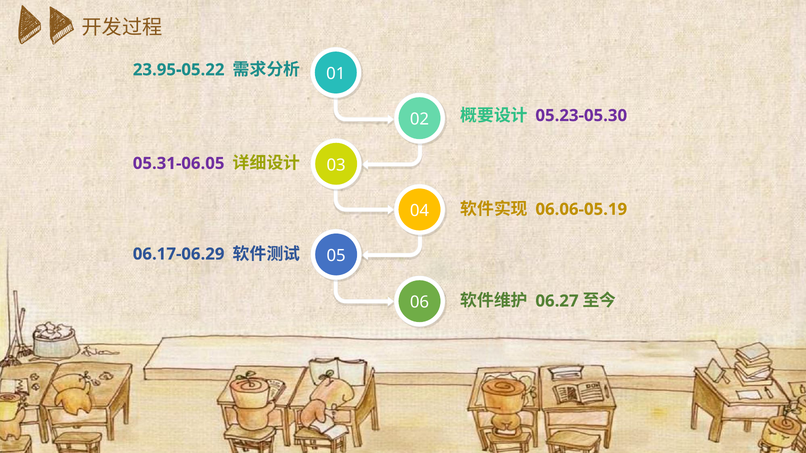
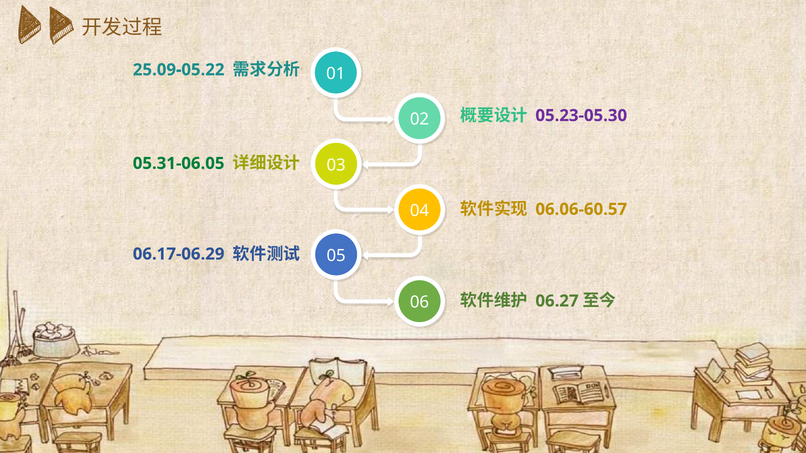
23.95-05.22: 23.95-05.22 -> 25.09-05.22 (179, 70)
05.31-06.05 colour: purple -> green (179, 163)
06.06-05.19: 06.06-05.19 -> 06.06-60.57 (581, 209)
